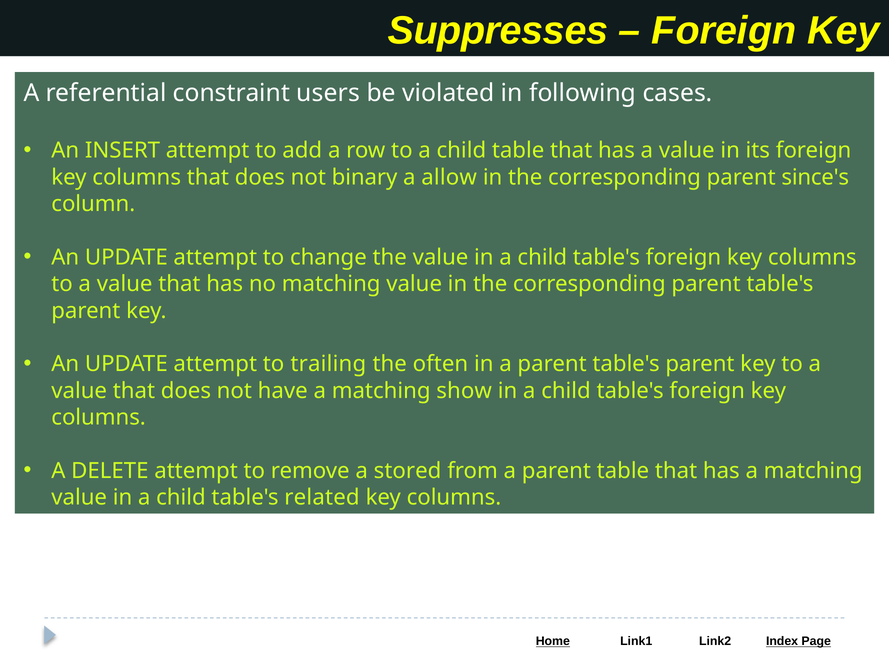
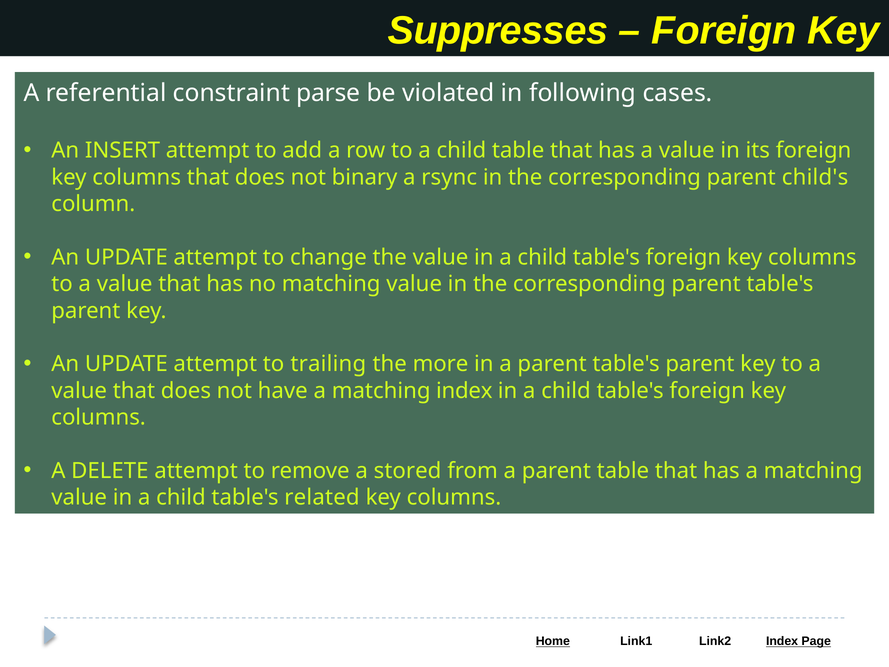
users: users -> parse (328, 93)
allow: allow -> rsync (449, 177)
since's: since's -> child's (815, 177)
often: often -> more (440, 364)
matching show: show -> index (464, 391)
